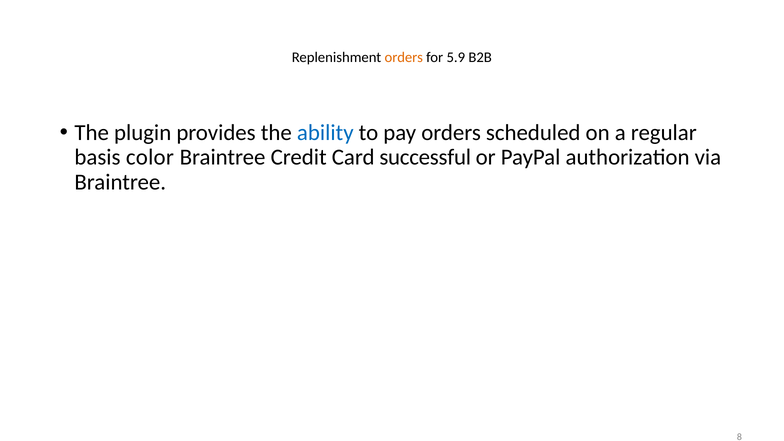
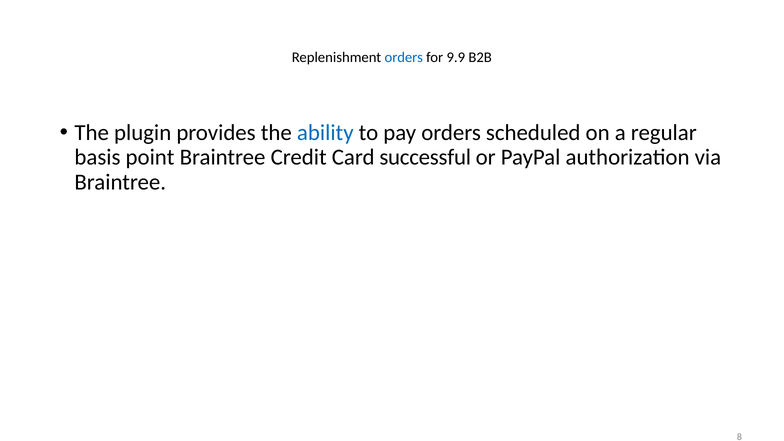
orders colour: orange -> blue (404, 57)
5.9: 5.9 -> 9.9 (456, 57)
color: color -> point (150, 157)
